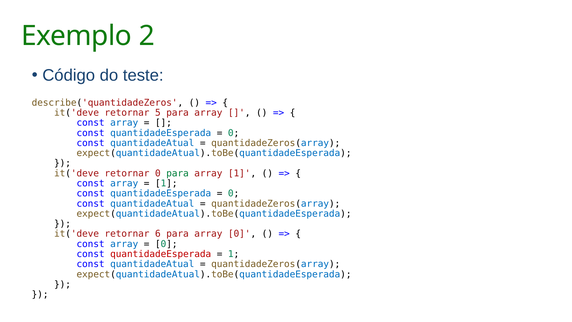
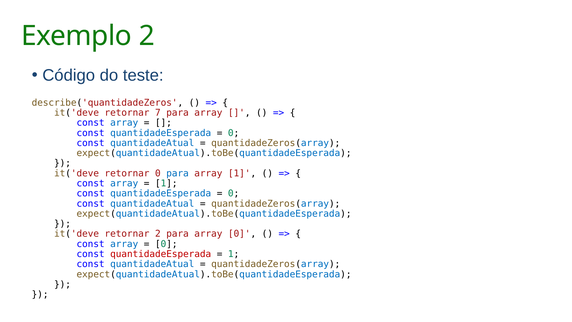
5: 5 -> 7 (158, 113)
para colour: green -> blue (178, 173)
retornar 6: 6 -> 2 (158, 234)
